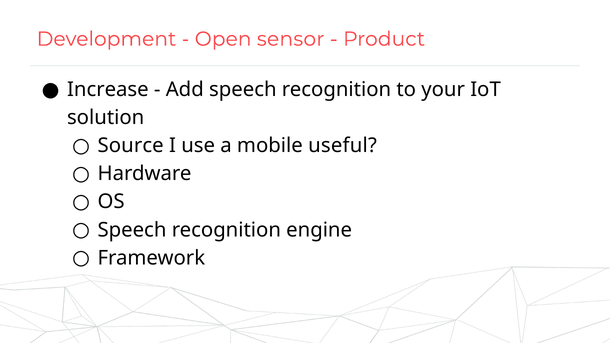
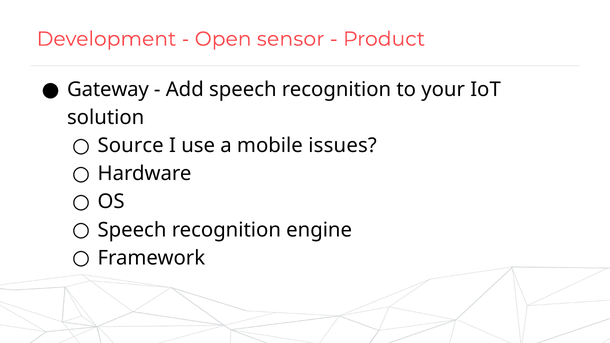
Increase: Increase -> Gateway (108, 90)
useful: useful -> issues (343, 146)
